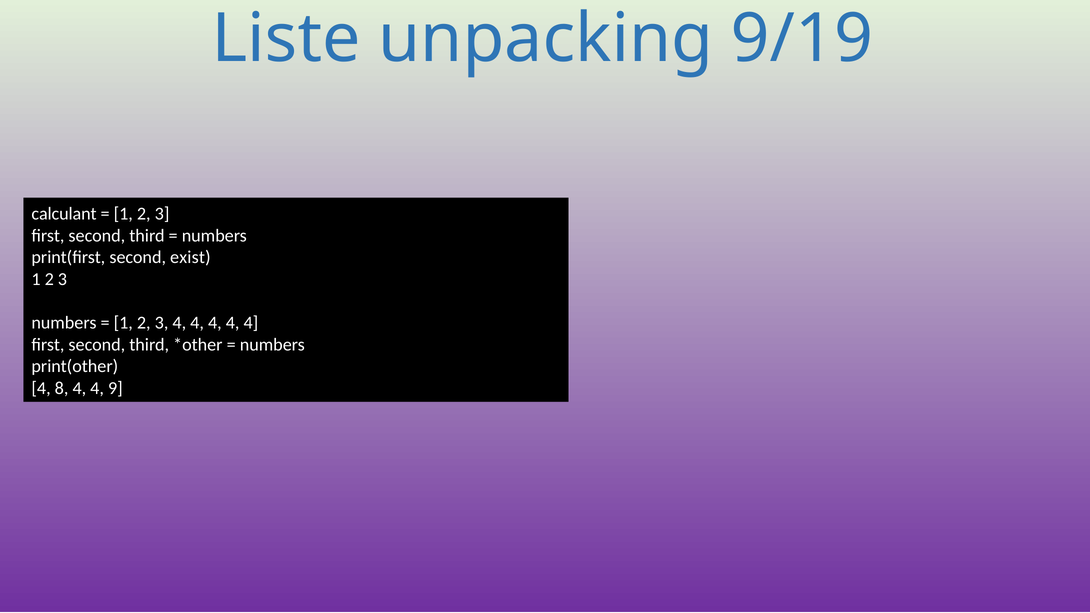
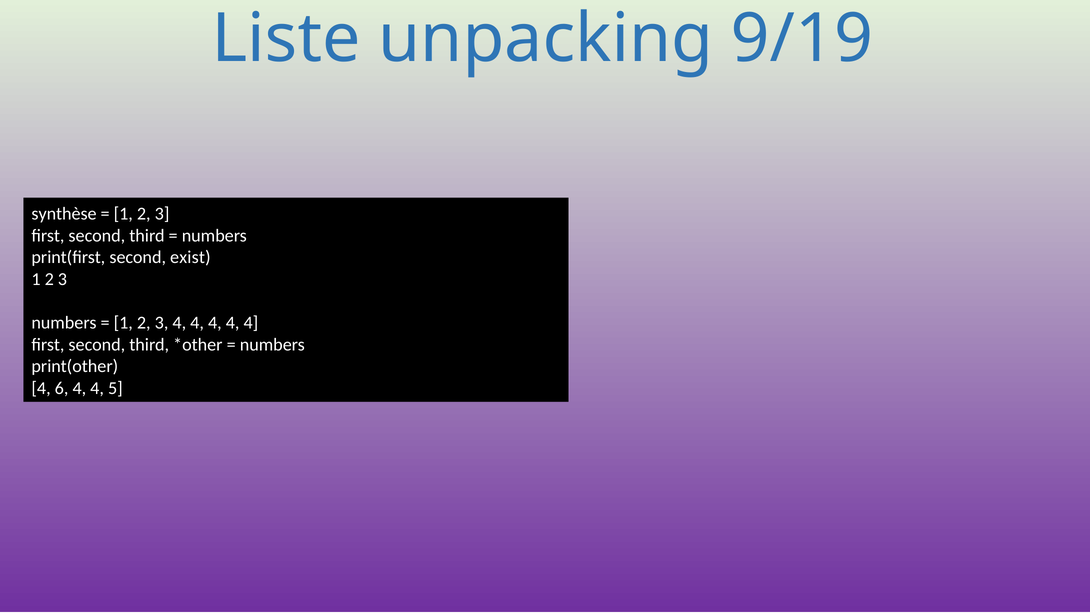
calculant: calculant -> synthèse (64, 214)
8: 8 -> 6 (62, 388)
9: 9 -> 5 (115, 388)
